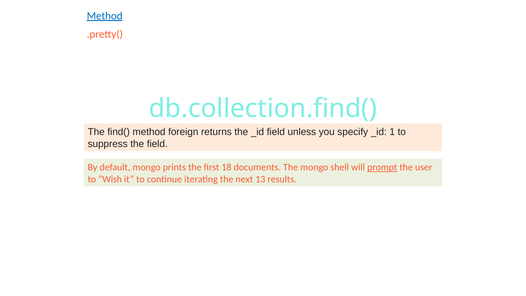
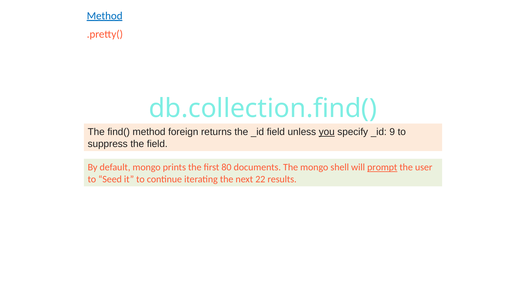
you underline: none -> present (327, 132)
1: 1 -> 9 (392, 132)
18: 18 -> 80 (226, 167)
Wish: Wish -> Seed (110, 179)
13: 13 -> 22 (260, 179)
